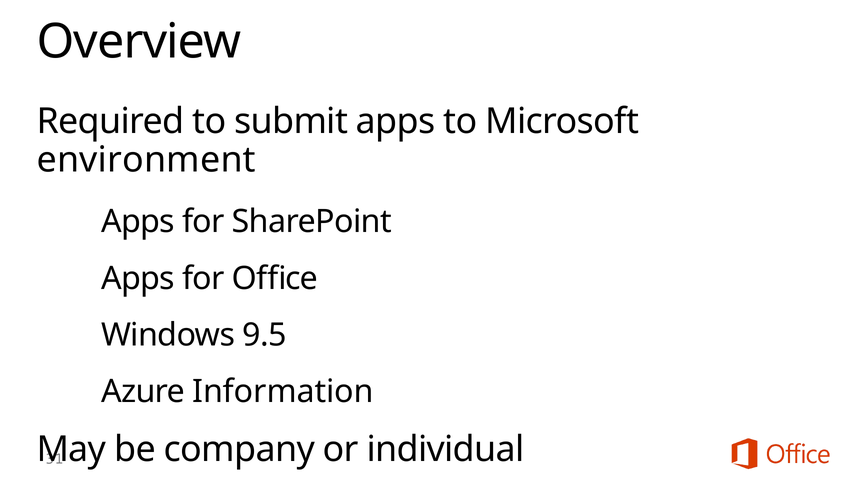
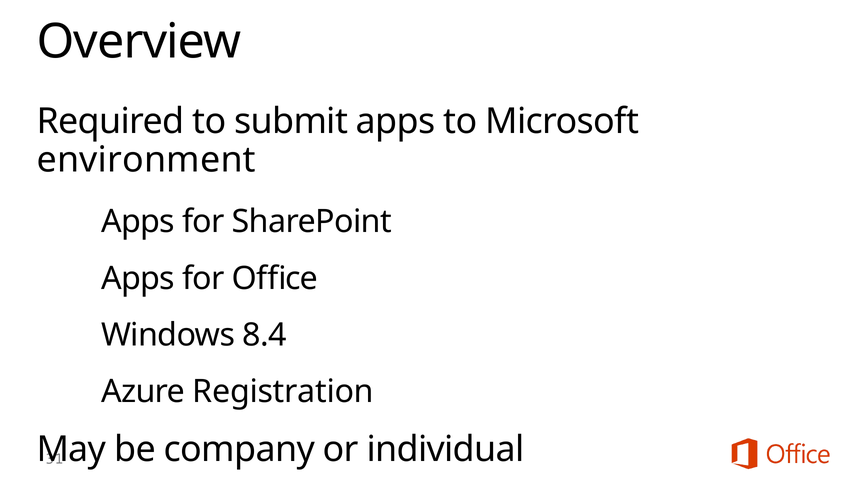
9.5: 9.5 -> 8.4 (264, 335)
Information: Information -> Registration (283, 391)
